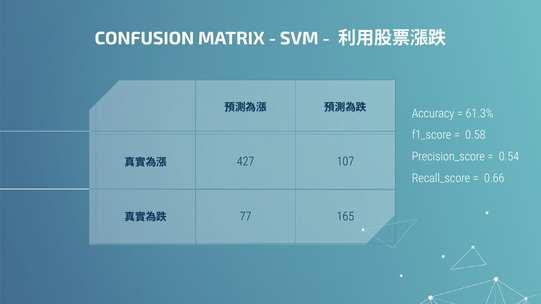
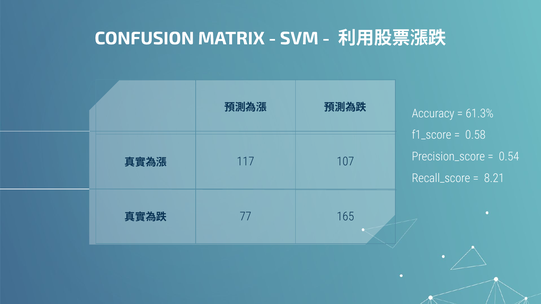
427: 427 -> 117 (246, 162)
0.66: 0.66 -> 8.21 (494, 178)
